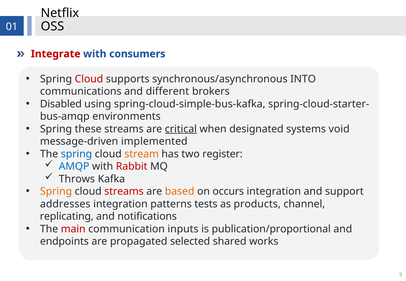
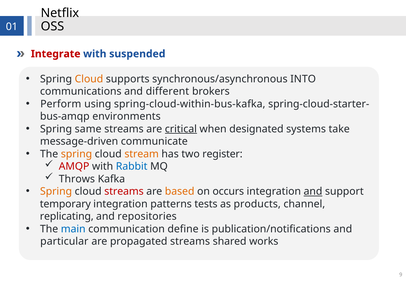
consumers: consumers -> suspended (137, 54)
Cloud colour: red -> orange (89, 79)
Disabled: Disabled -> Perform (61, 104)
spring-cloud-simple-bus-kafka: spring-cloud-simple-bus-kafka -> spring-cloud-within-bus-kafka (190, 104)
these: these -> same (88, 129)
void: void -> take (339, 129)
implemented: implemented -> communicate (154, 142)
spring colour: blue -> orange (76, 154)
AMQP colour: blue -> red (74, 167)
Rabbit colour: red -> blue (132, 167)
and underline: none -> present (313, 191)
addresses: addresses -> temporary (65, 204)
notifications: notifications -> repositories (147, 216)
main colour: red -> blue (73, 229)
inputs: inputs -> define (183, 229)
publication/proportional: publication/proportional -> publication/notifications (271, 229)
endpoints: endpoints -> particular (64, 241)
propagated selected: selected -> streams (190, 241)
